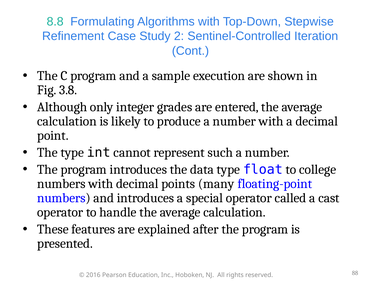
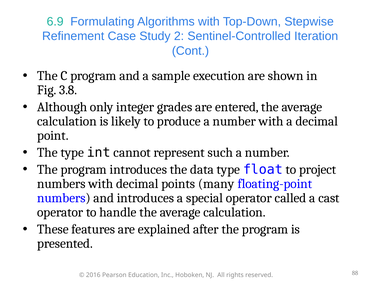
8.8: 8.8 -> 6.9 (55, 22)
college: college -> project (318, 169)
